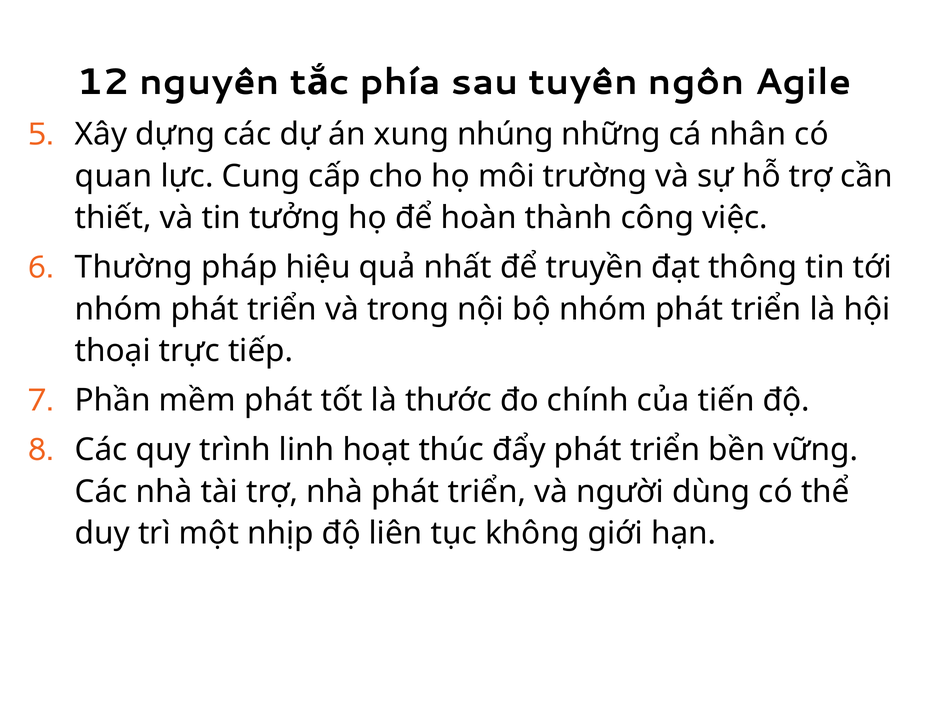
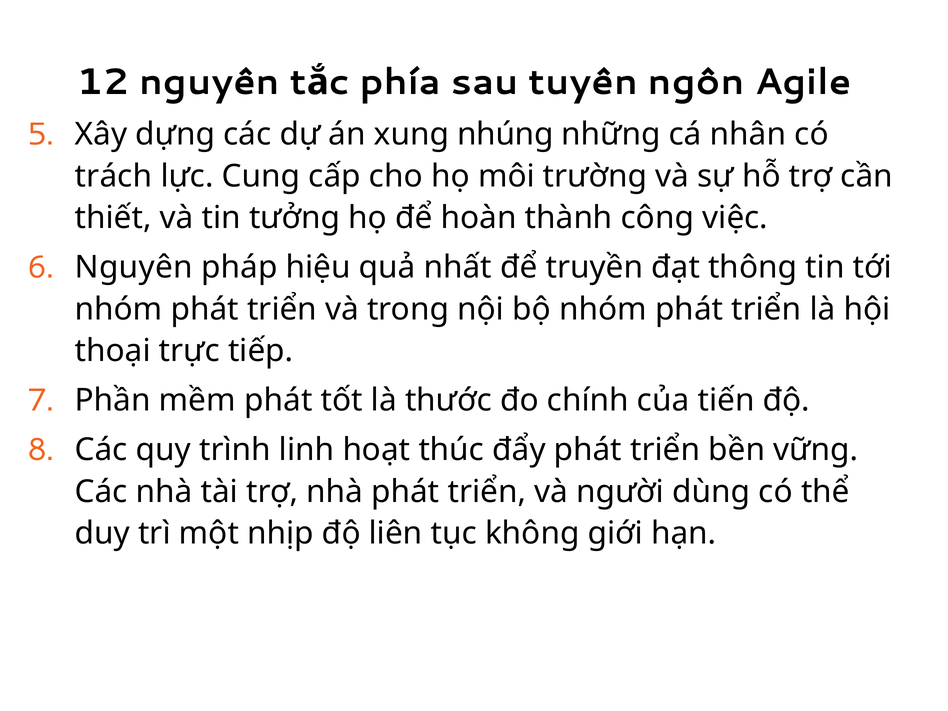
quan: quan -> trách (114, 176)
Thường: Thường -> Nguyên (134, 267)
